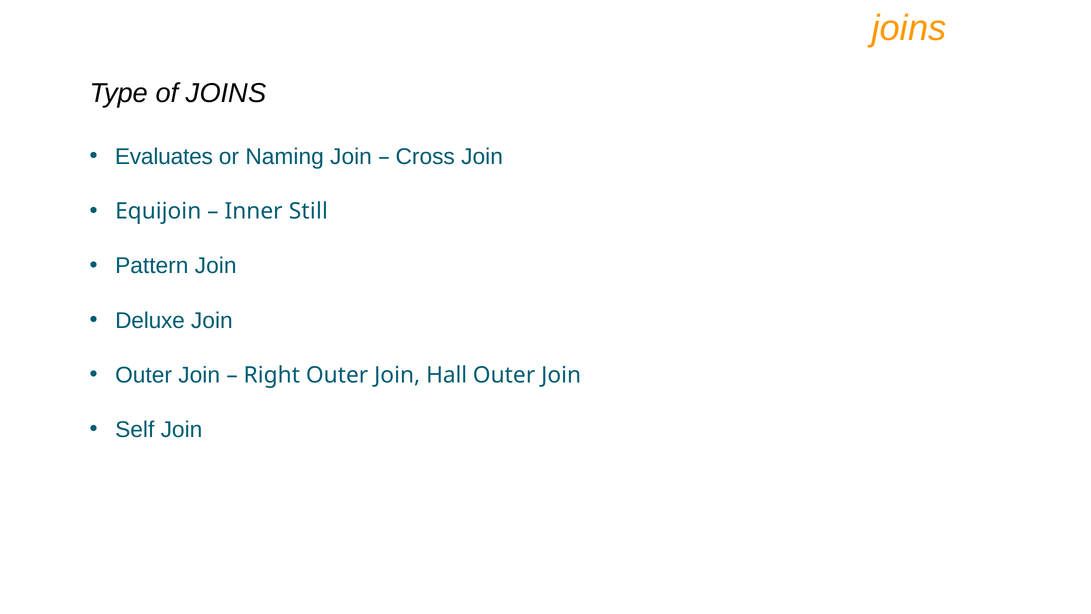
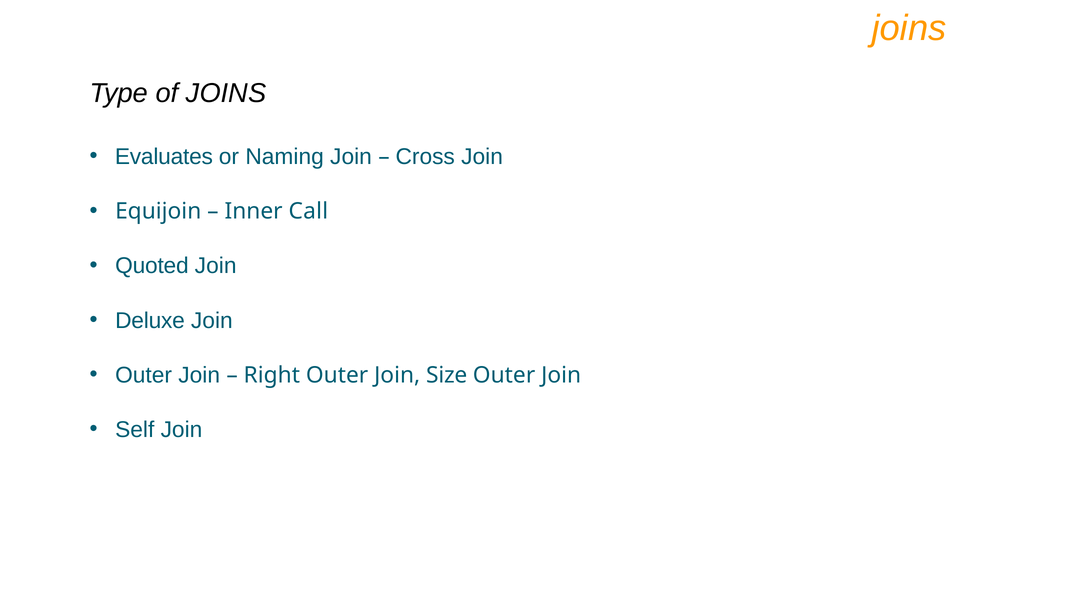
Still: Still -> Call (308, 211)
Pattern: Pattern -> Quoted (152, 266)
Hall: Hall -> Size (447, 375)
